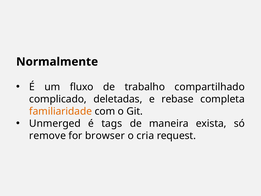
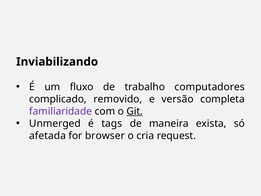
Normalmente: Normalmente -> Inviabilizando (57, 62)
compartilhado: compartilhado -> computadores (210, 87)
deletadas: deletadas -> removido (118, 99)
rebase: rebase -> versão (178, 99)
familiaridade colour: orange -> purple (61, 111)
Git underline: none -> present (135, 111)
remove: remove -> afetada (48, 136)
